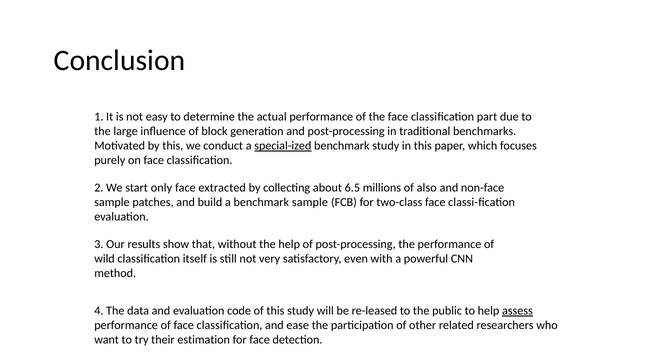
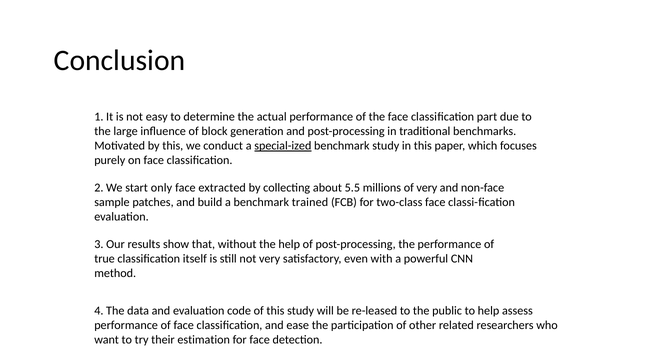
6.5: 6.5 -> 5.5 (352, 188)
of also: also -> very (427, 188)
benchmark sample: sample -> trained (310, 202)
wild: wild -> true (105, 259)
assess underline: present -> none (517, 311)
